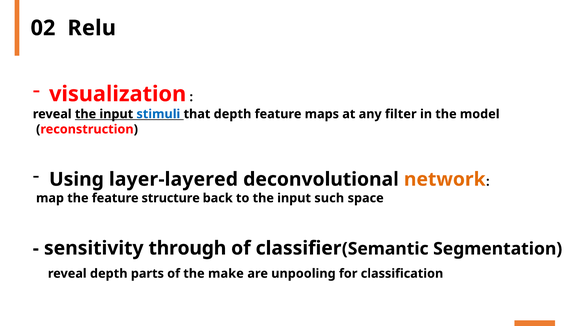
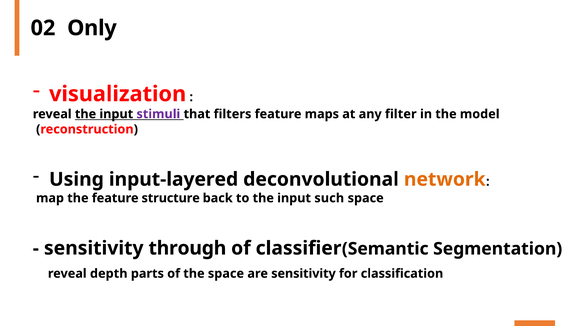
Relu: Relu -> Only (92, 28)
stimuli colour: blue -> purple (158, 114)
that depth: depth -> filters (233, 114)
layer-layered: layer-layered -> input-layered (174, 179)
the make: make -> space (226, 273)
are unpooling: unpooling -> sensitivity (303, 273)
